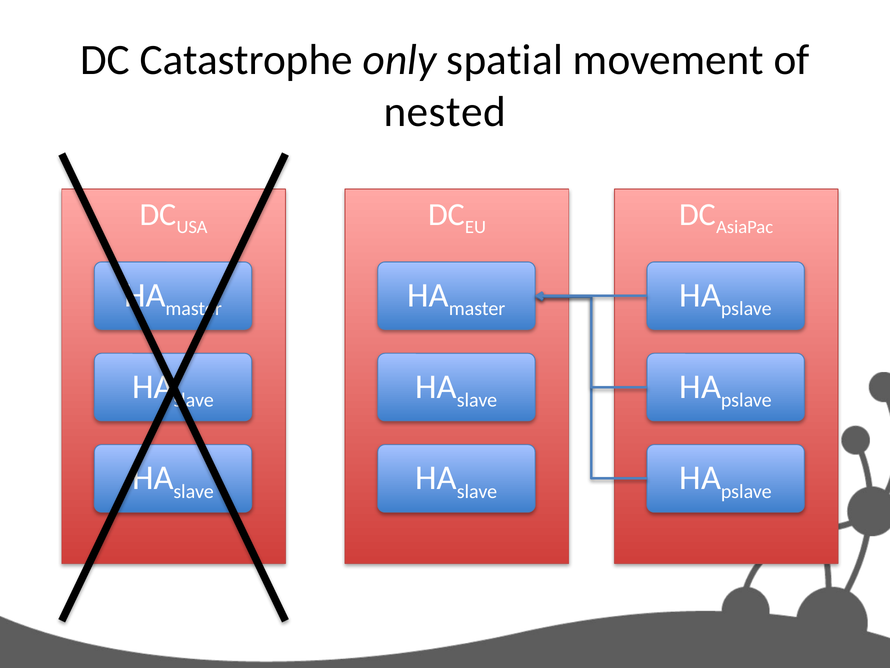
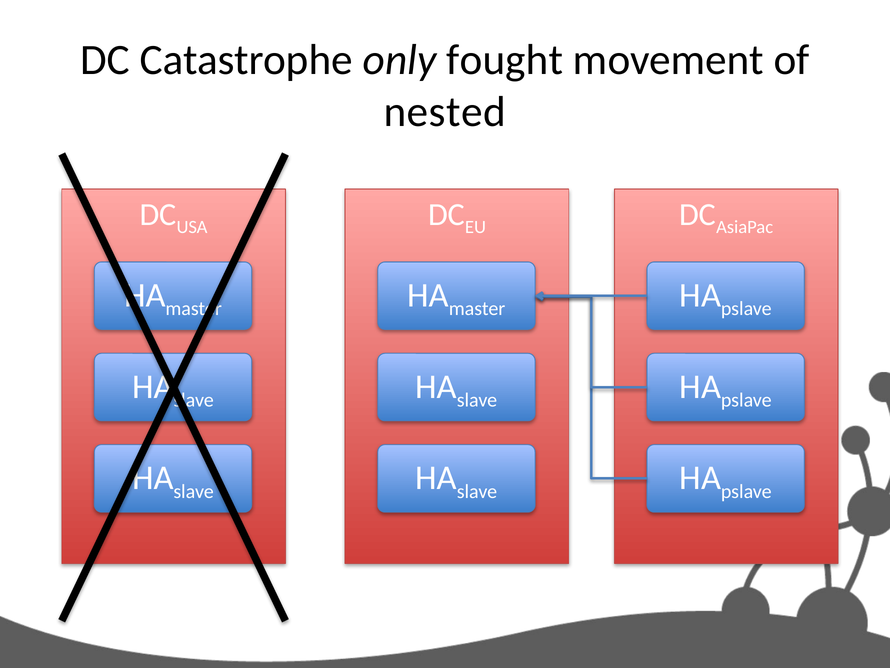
spatial: spatial -> fought (505, 60)
